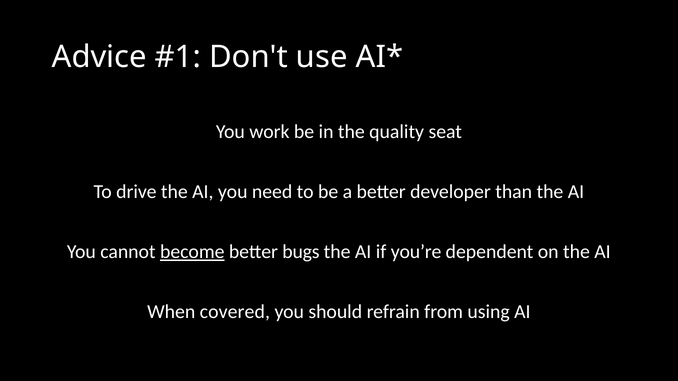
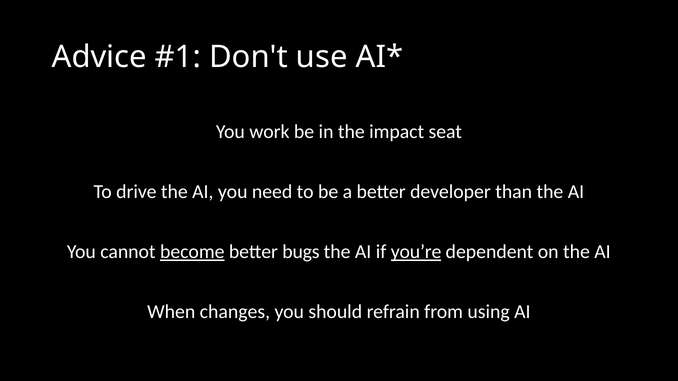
quality: quality -> impact (397, 132)
you’re underline: none -> present (416, 252)
covered: covered -> changes (235, 312)
